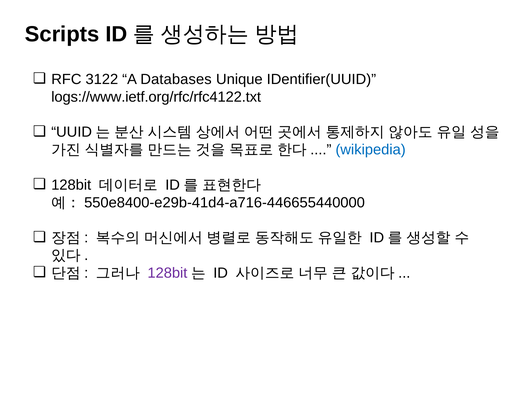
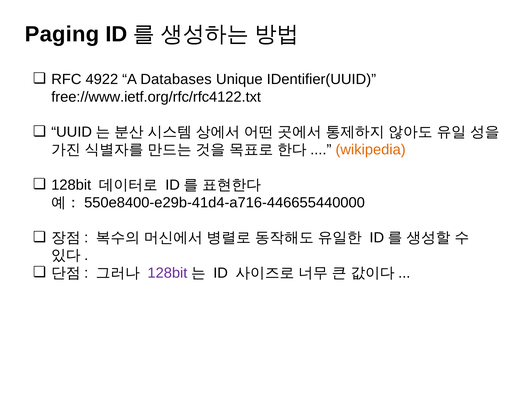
Scripts: Scripts -> Paging (62, 34)
3122: 3122 -> 4922 (102, 79)
logs://www.ietf.org/rfc/rfc4122.txt: logs://www.ietf.org/rfc/rfc4122.txt -> free://www.ietf.org/rfc/rfc4122.txt (156, 97)
wikipedia colour: blue -> orange (371, 150)
